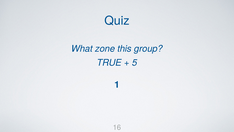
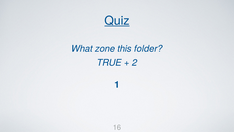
Quiz underline: none -> present (117, 21)
group: group -> folder (148, 49)
5: 5 -> 2 (135, 63)
